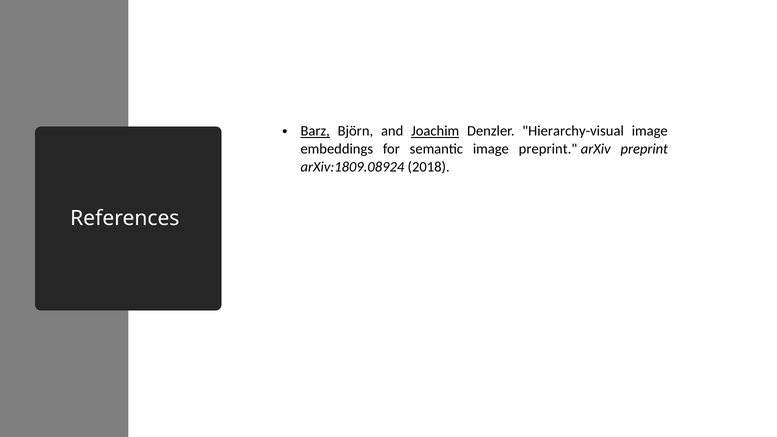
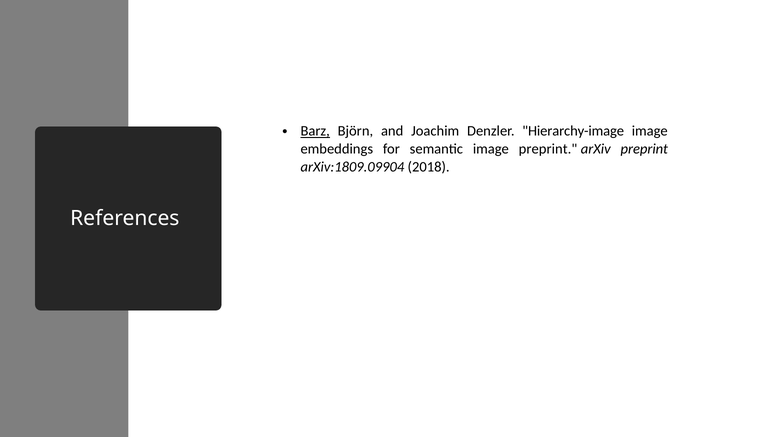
Joachim underline: present -> none (435, 131)
Hierarchy-visual: Hierarchy-visual -> Hierarchy-image (573, 131)
arXiv:1809.08924: arXiv:1809.08924 -> arXiv:1809.09904 (352, 167)
